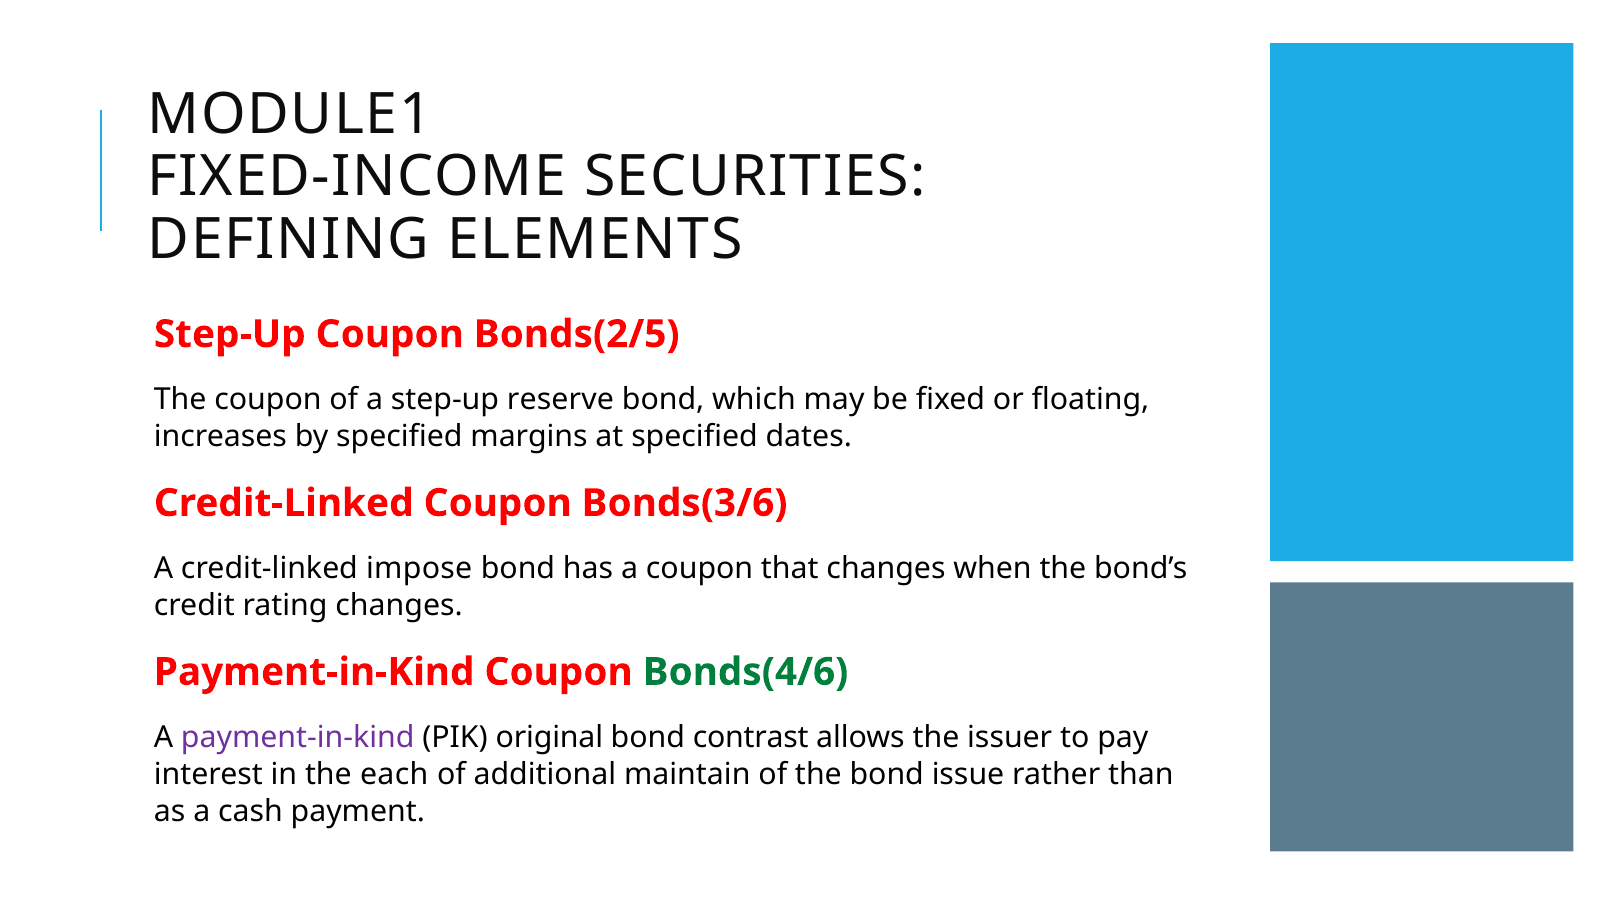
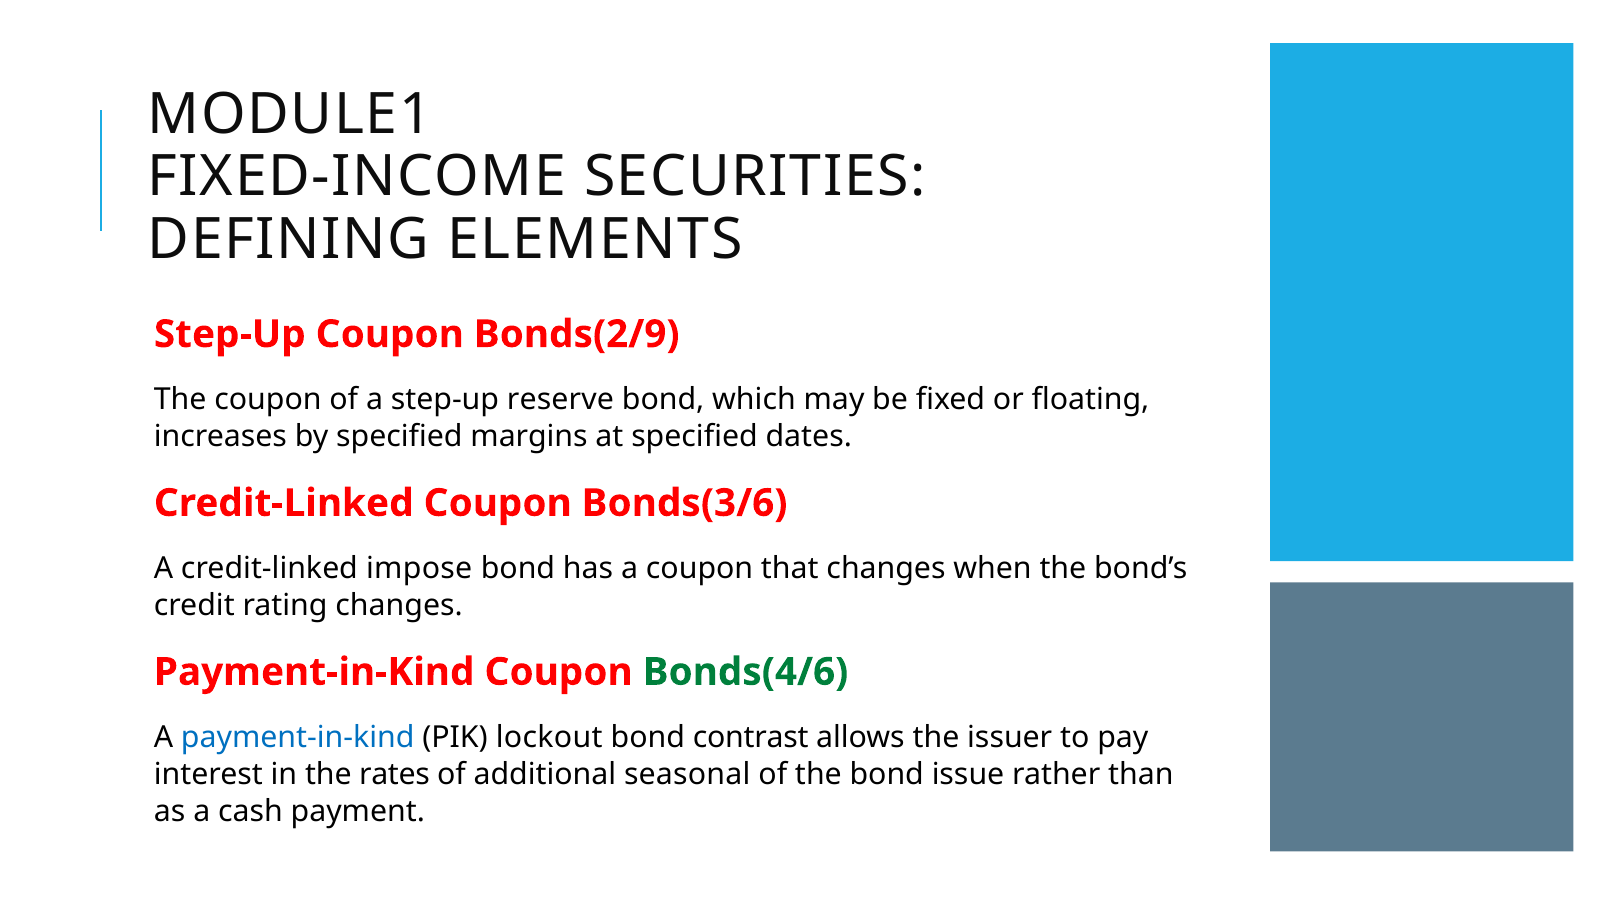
Bonds(2/5: Bonds(2/5 -> Bonds(2/9 (577, 334)
payment-in-kind colour: purple -> blue (298, 738)
original: original -> lockout (549, 738)
each: each -> rates (394, 775)
maintain: maintain -> seasonal (687, 775)
